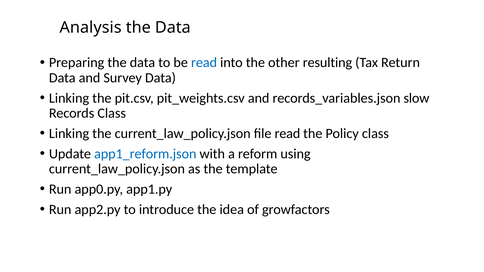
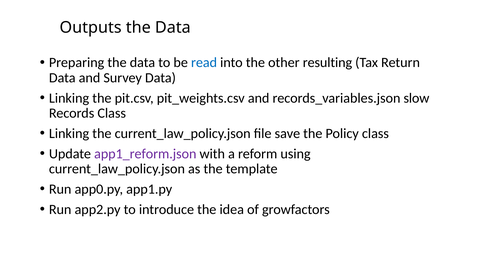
Analysis: Analysis -> Outputs (91, 28)
file read: read -> save (287, 134)
app1_reform.json colour: blue -> purple (145, 154)
